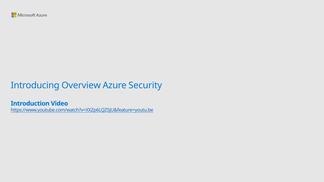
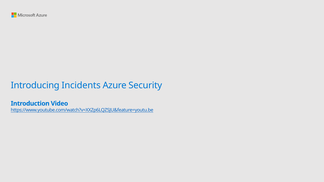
Overview: Overview -> Incidents (81, 85)
